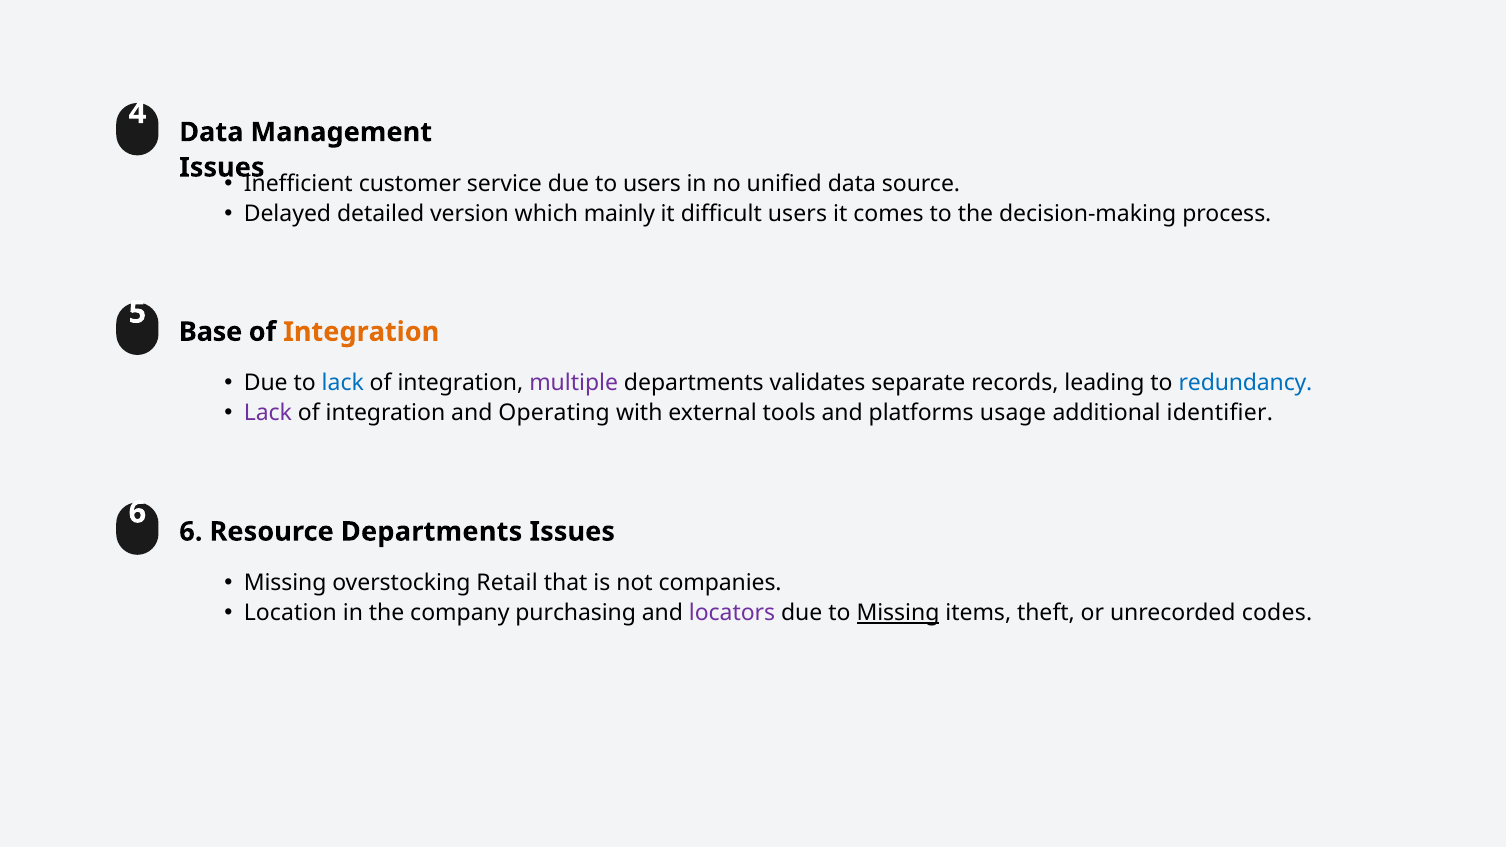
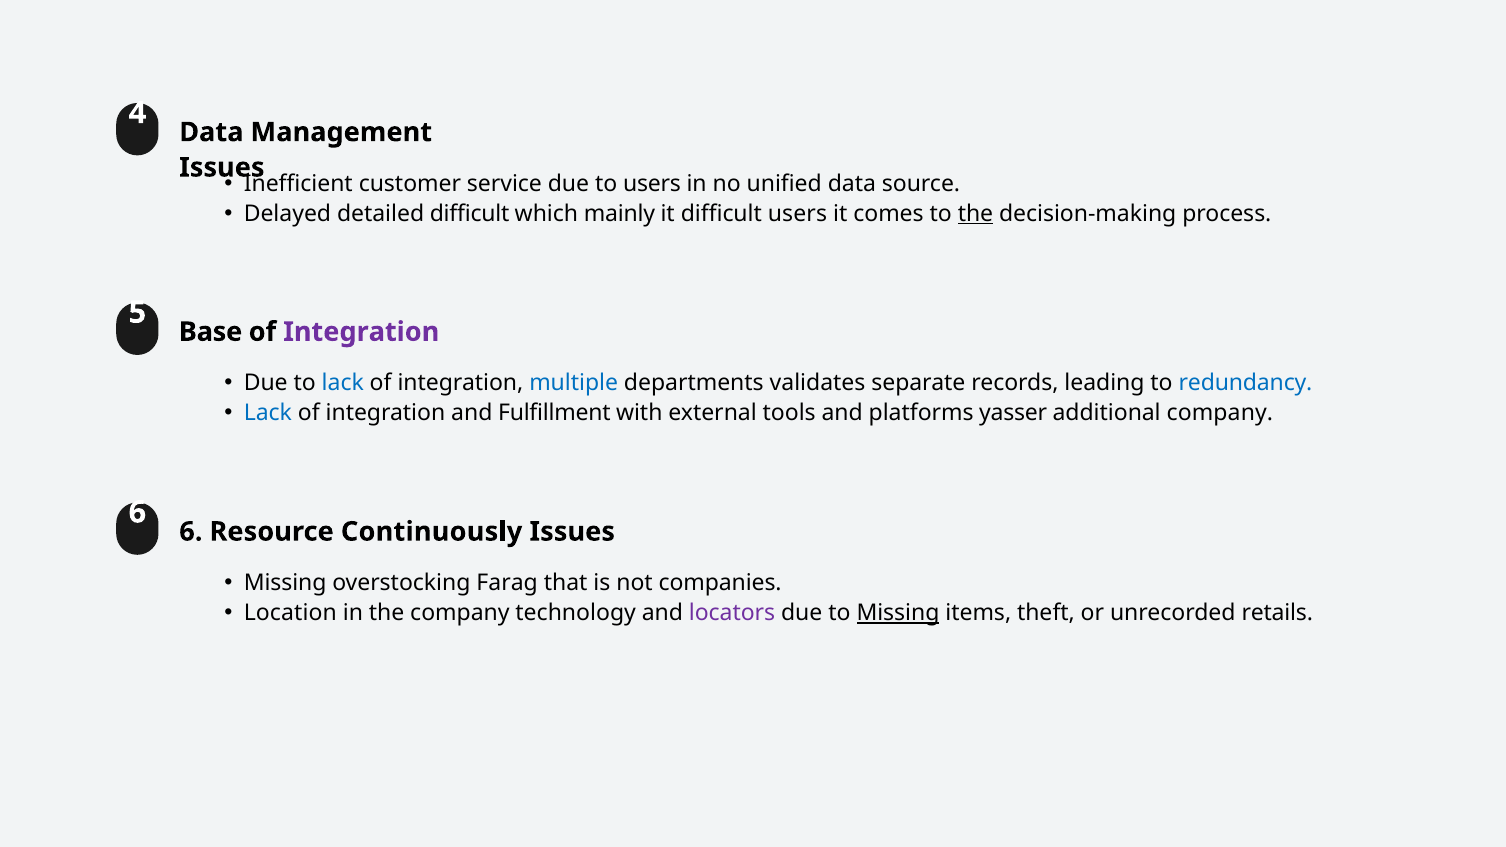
detailed version: version -> difficult (470, 214)
the underline: none -> present (975, 214)
Integration colour: orange -> purple (361, 332)
multiple colour: purple -> blue (574, 383)
Lack colour: purple -> blue (268, 413)
Operating: Operating -> Fulfillment (554, 413)
usage: usage -> yasser (1013, 413)
additional identifier: identifier -> company (1220, 413)
Resource Departments: Departments -> Continuously (432, 532)
Retail: Retail -> Farag (507, 583)
purchasing: purchasing -> technology (576, 613)
codes: codes -> retails (1277, 613)
